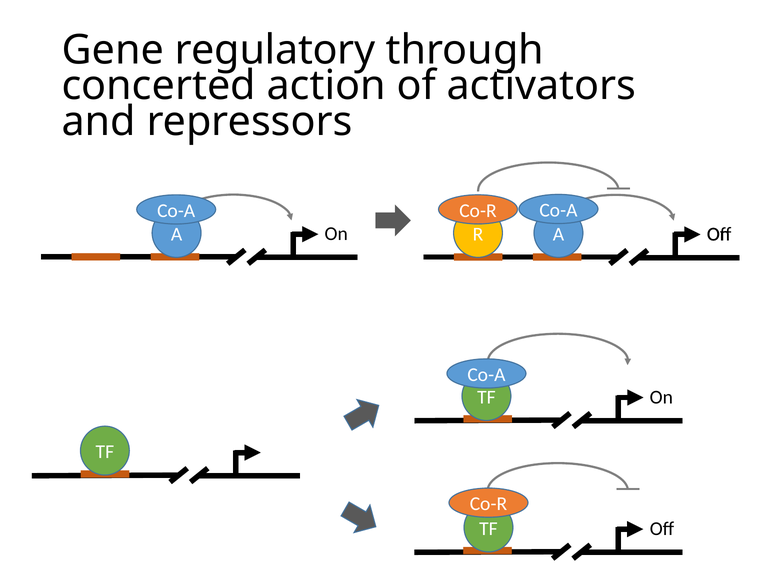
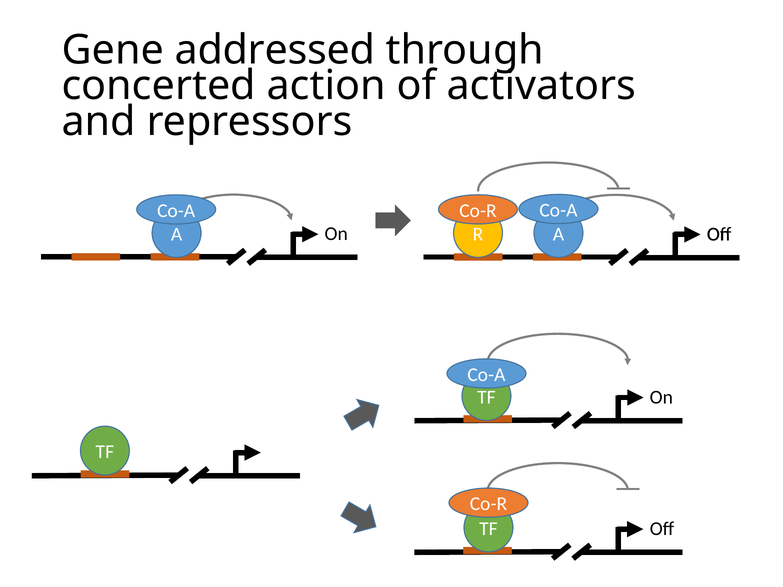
regulatory: regulatory -> addressed (275, 50)
